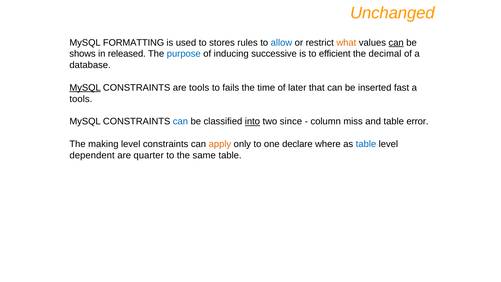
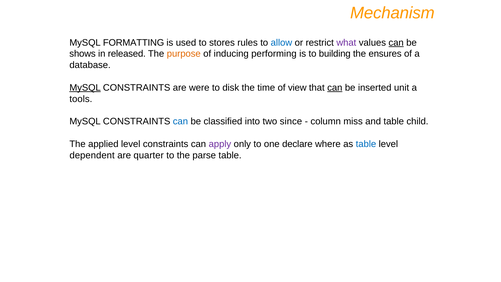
Unchanged: Unchanged -> Mechanism (392, 13)
what colour: orange -> purple (346, 43)
purpose colour: blue -> orange (184, 54)
successive: successive -> performing (274, 54)
efficient: efficient -> building (335, 54)
decimal: decimal -> ensures (385, 54)
are tools: tools -> were (199, 88)
fails: fails -> disk (231, 88)
later: later -> view (297, 88)
can underline: none -> present (335, 88)
fast: fast -> unit (402, 88)
into underline: present -> none (252, 121)
error: error -> child (417, 121)
making: making -> applied (103, 144)
apply colour: orange -> purple (220, 144)
same: same -> parse (204, 155)
